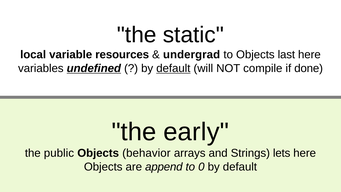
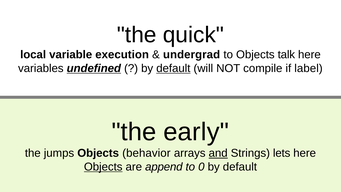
static: static -> quick (193, 35)
resources: resources -> execution (122, 55)
last: last -> talk (286, 55)
done: done -> label (309, 68)
public: public -> jumps (59, 153)
and underline: none -> present (218, 153)
Objects underline: none -> present (103, 167)
